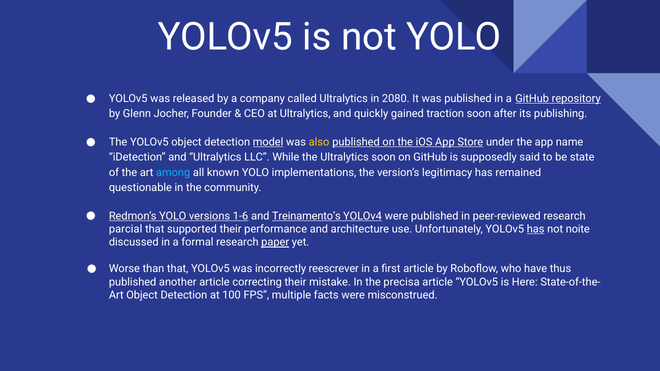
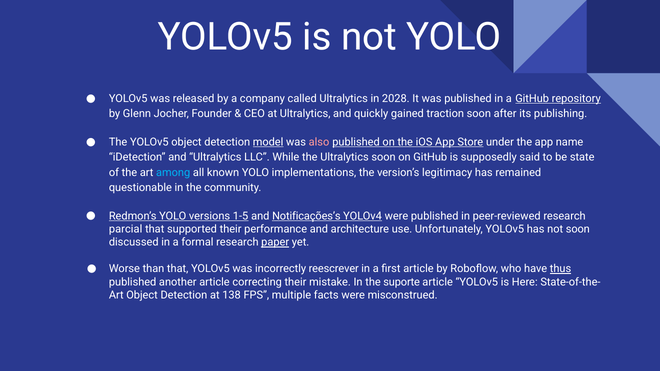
2080: 2080 -> 2028 (396, 99)
also colour: yellow -> pink (319, 142)
1-6: 1-6 -> 1-5 (241, 216)
Treinamento’s: Treinamento’s -> Notificações’s (306, 216)
has underline: present -> none (536, 229)
not noite: noite -> soon (578, 229)
thus underline: none -> present (560, 269)
precisa: precisa -> suporte (402, 282)
100: 100 -> 138 (232, 295)
